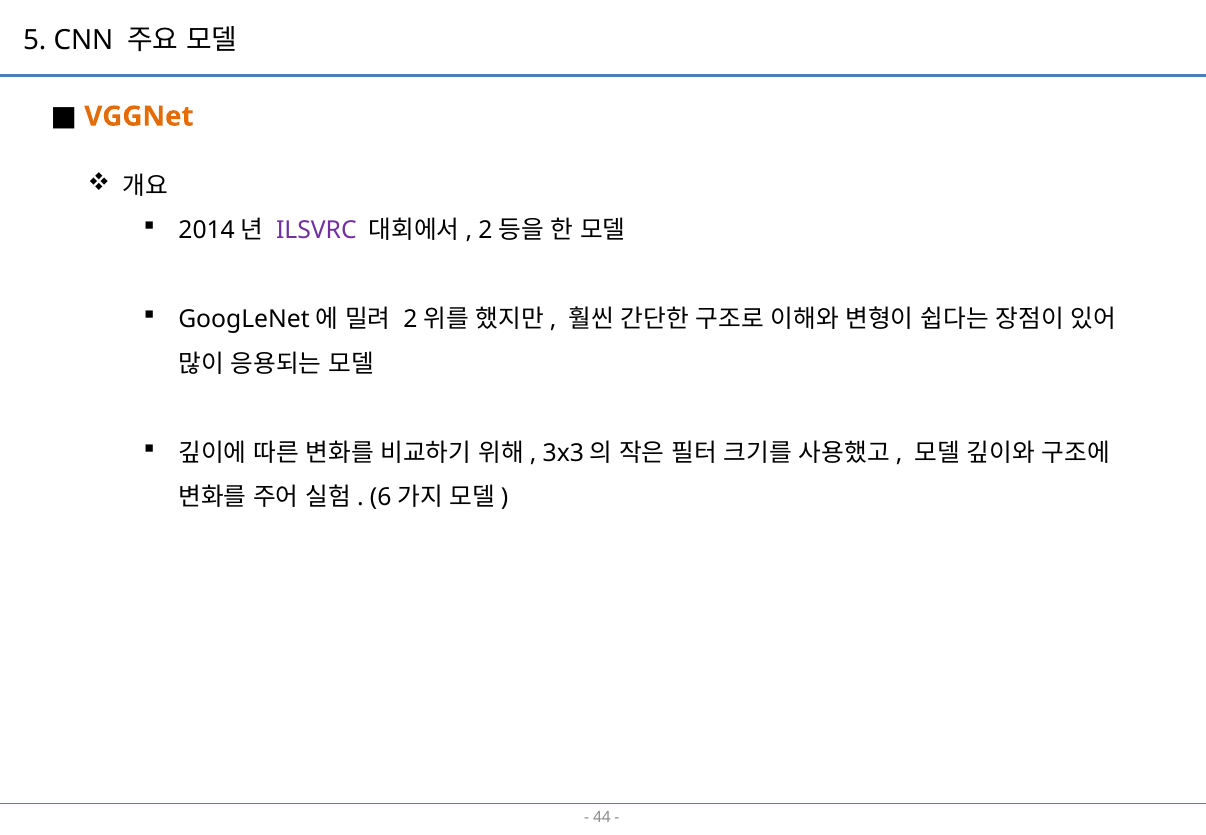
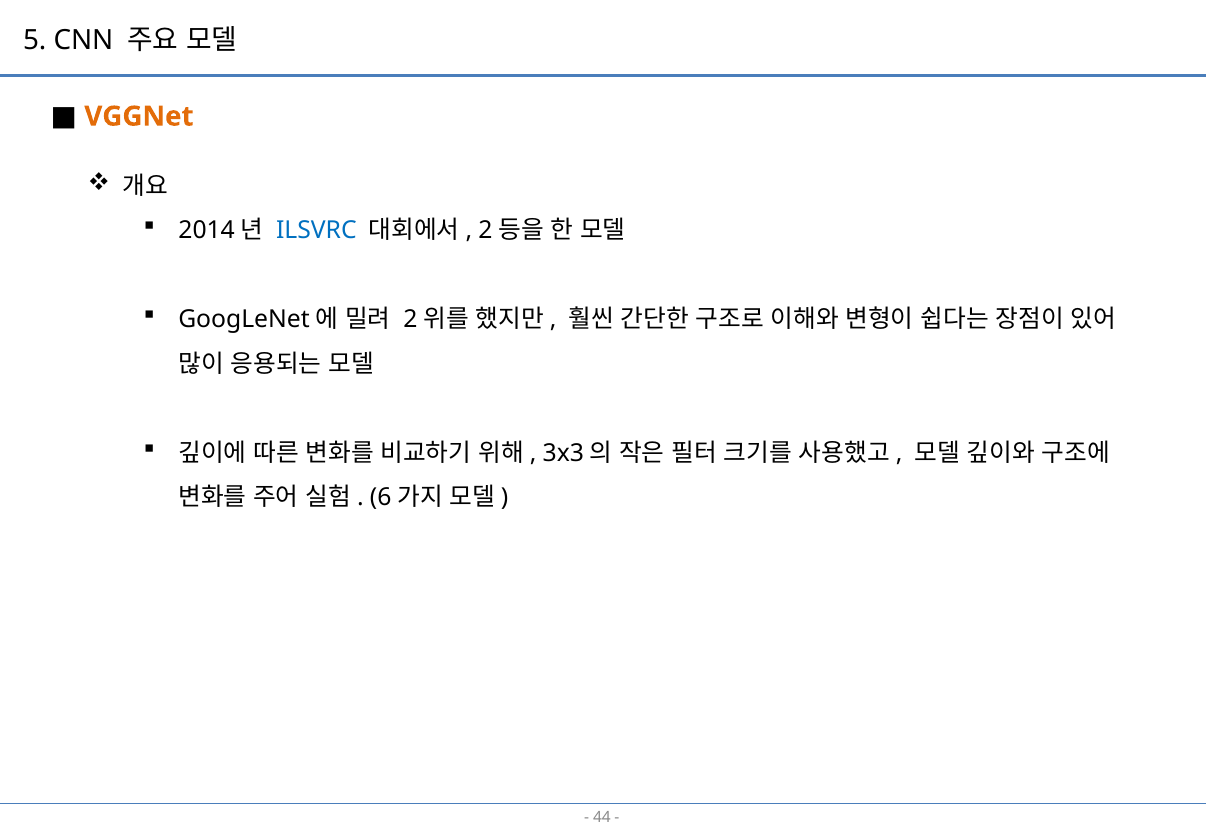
ILSVRC colour: purple -> blue (316, 231)
